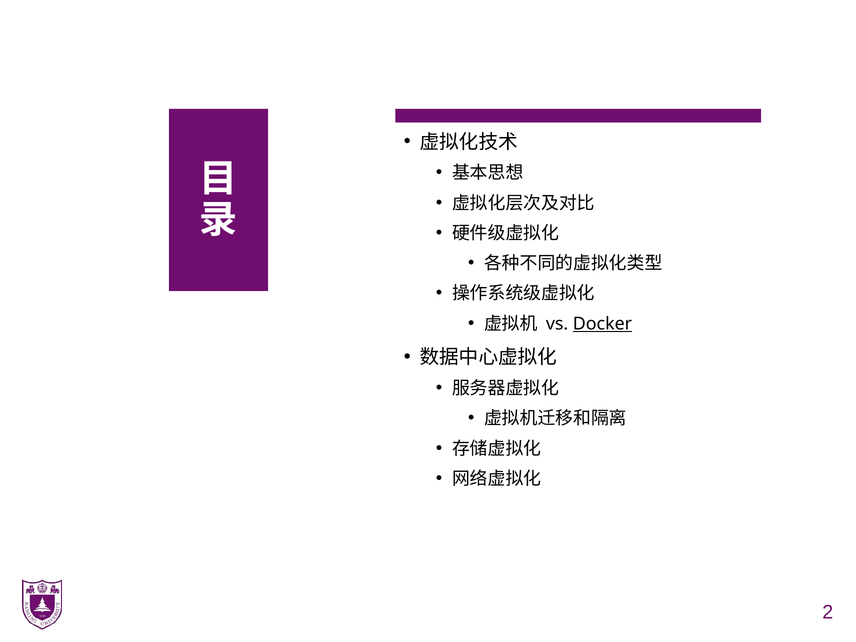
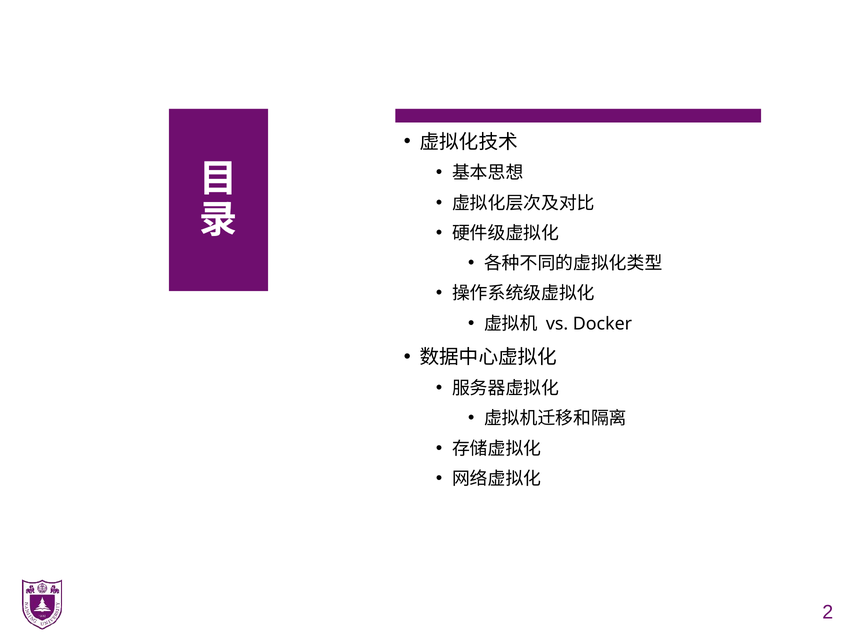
Docker underline: present -> none (602, 324)
